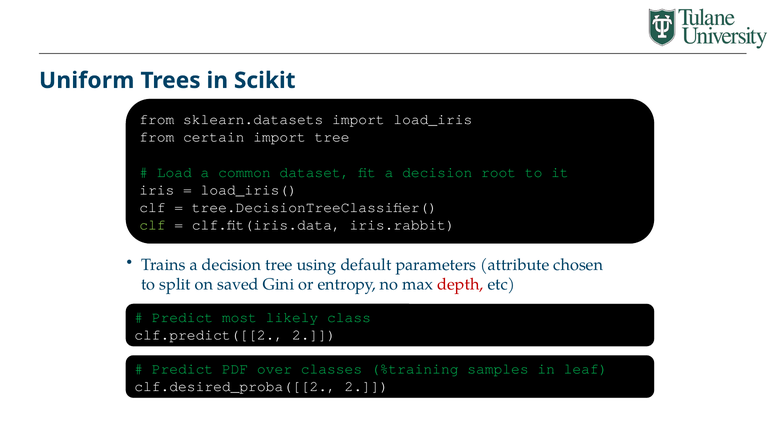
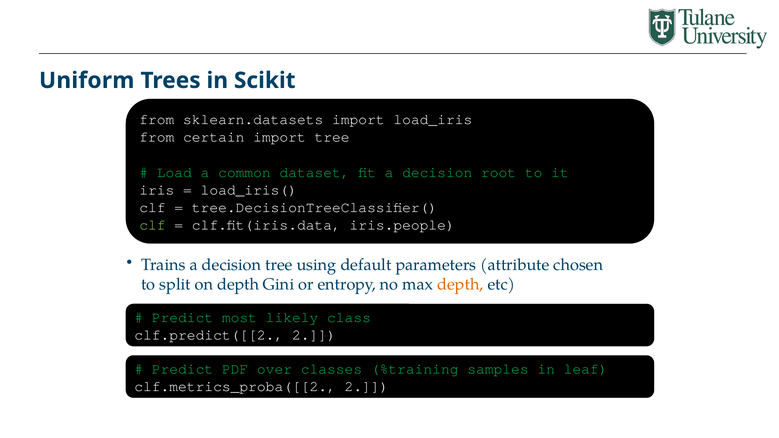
iris.rabbit: iris.rabbit -> iris.people (402, 225)
on saved: saved -> depth (238, 285)
depth colour: red -> orange (460, 285)
clf.desired_proba([[2: clf.desired_proba([[2 -> clf.metrics_proba([[2 (235, 386)
